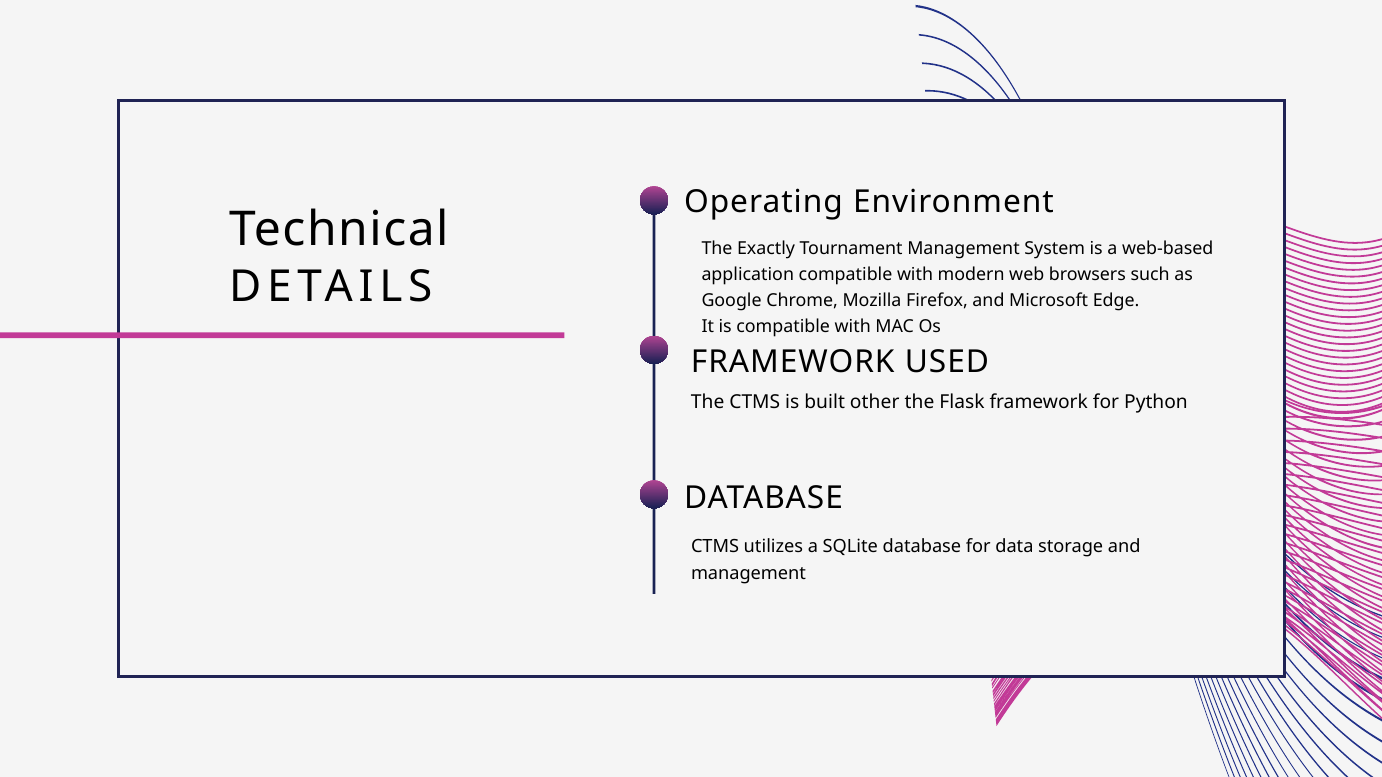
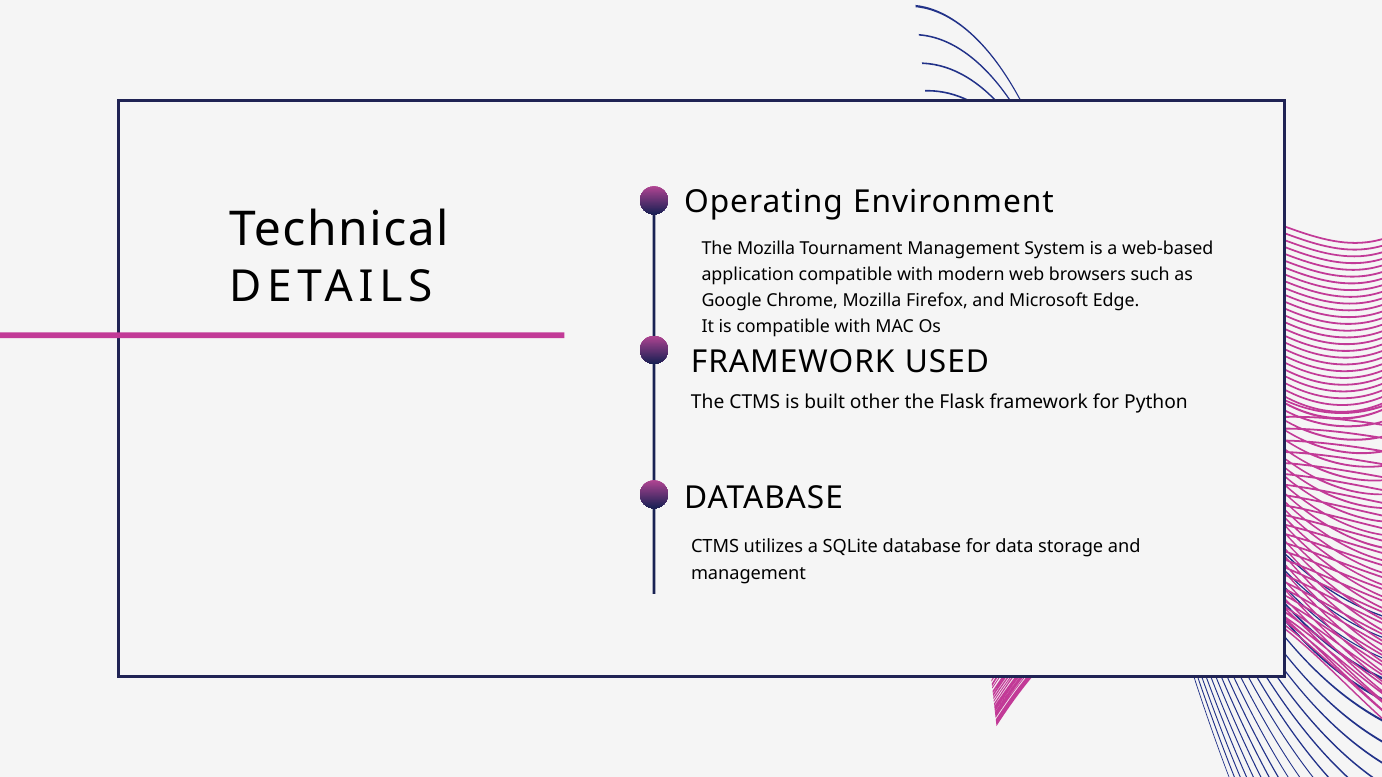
The Exactly: Exactly -> Mozilla (766, 248)
